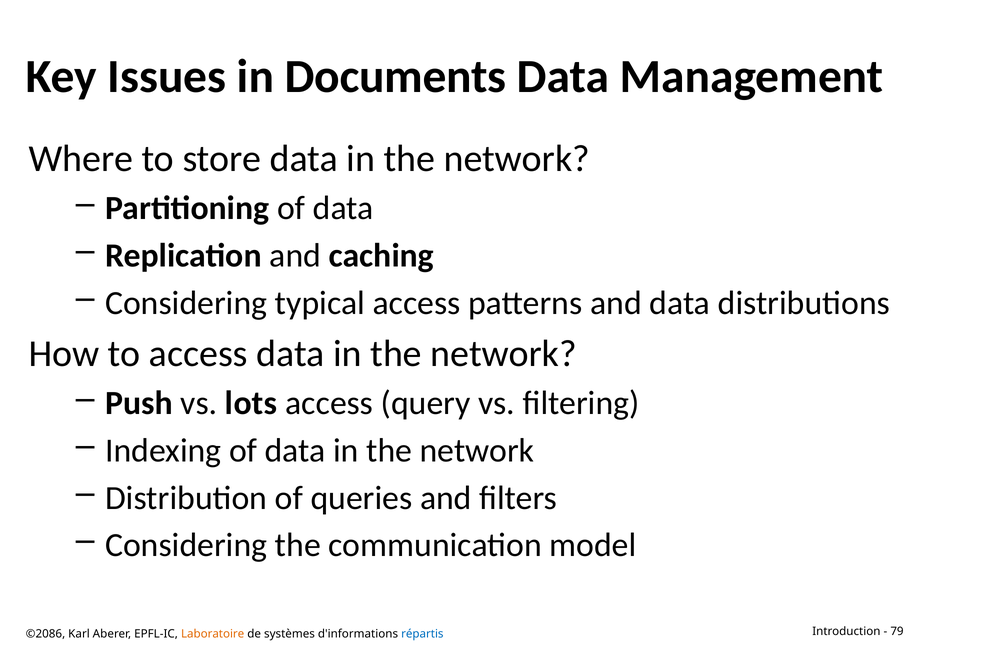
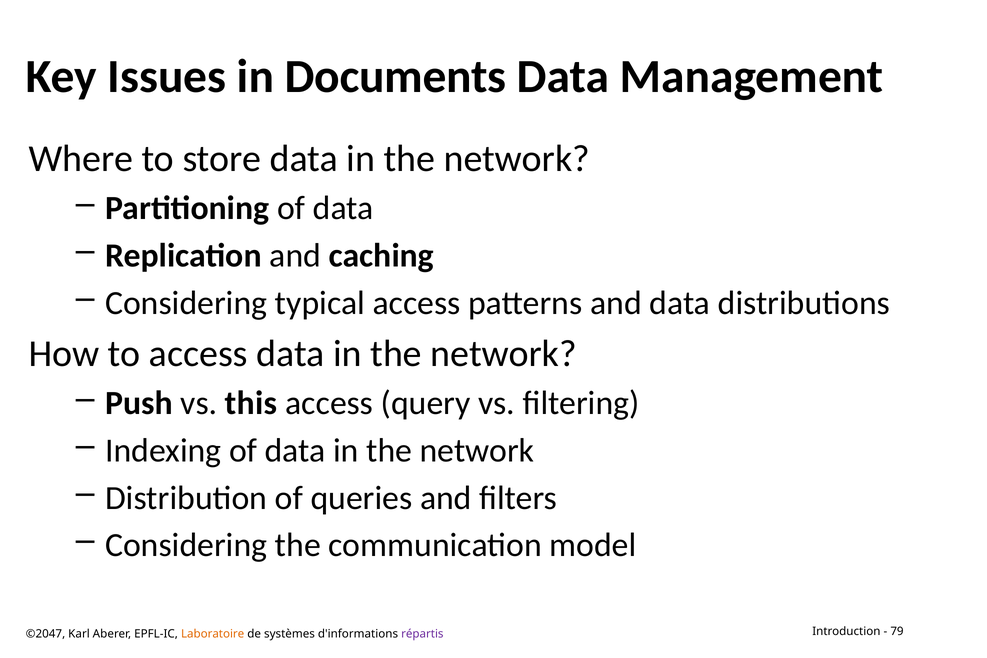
lots: lots -> this (251, 403)
©2086: ©2086 -> ©2047 (46, 634)
répartis colour: blue -> purple (422, 634)
